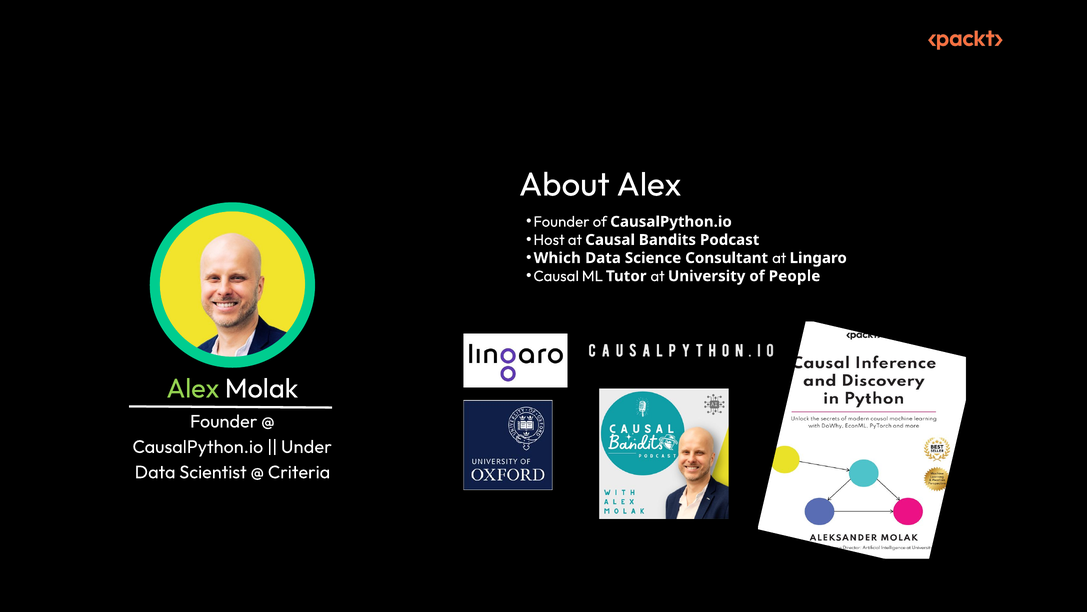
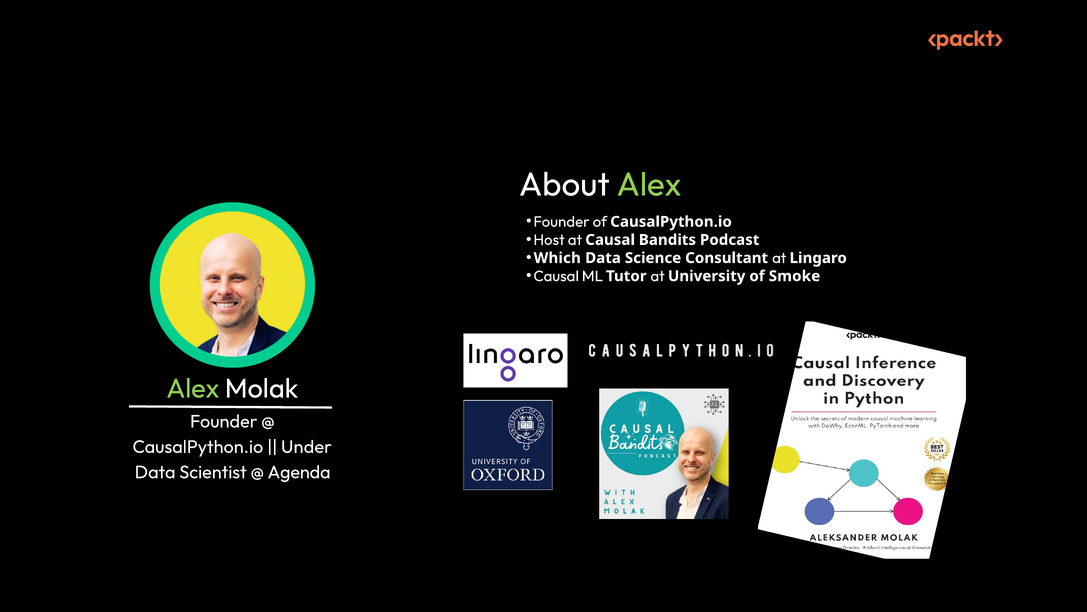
Alex colour: white -> light green (649, 184)
People: People -> Smoke (794, 276)
Criteria: Criteria -> Agenda (299, 472)
